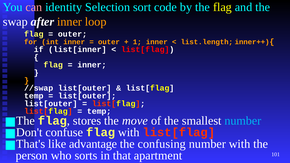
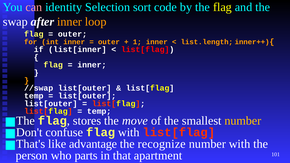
number colour: light blue -> yellow (243, 121)
confusing: confusing -> recognize (162, 144)
sorts: sorts -> parts (86, 156)
